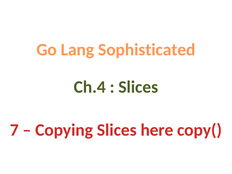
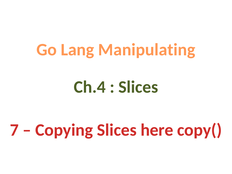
Sophisticated: Sophisticated -> Manipulating (147, 50)
